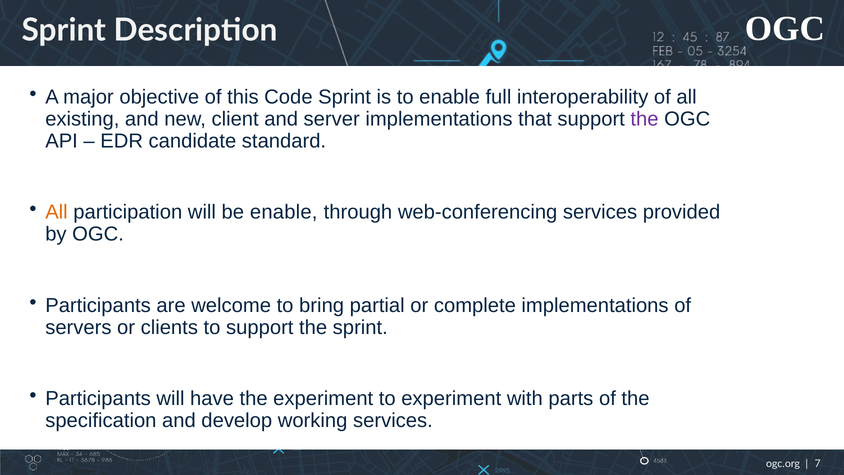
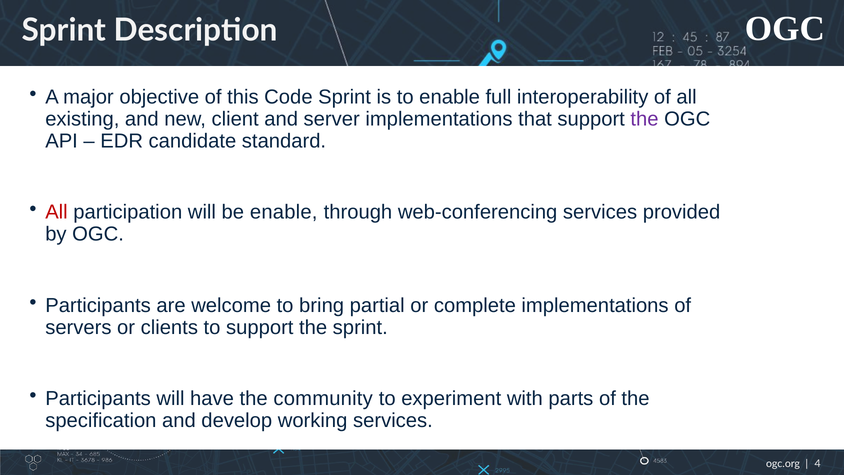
All colour: orange -> red (56, 212)
the experiment: experiment -> community (323, 399)
7: 7 -> 4 (818, 464)
